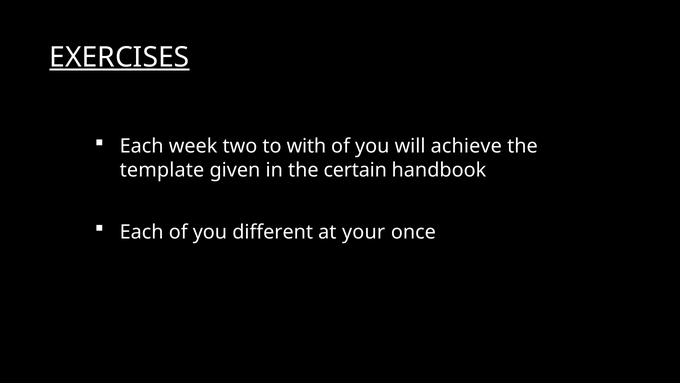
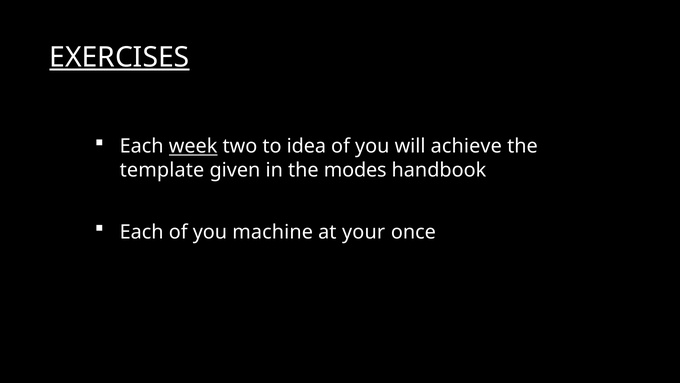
week underline: none -> present (193, 146)
with: with -> idea (306, 146)
certain: certain -> modes (355, 170)
different: different -> machine (273, 232)
